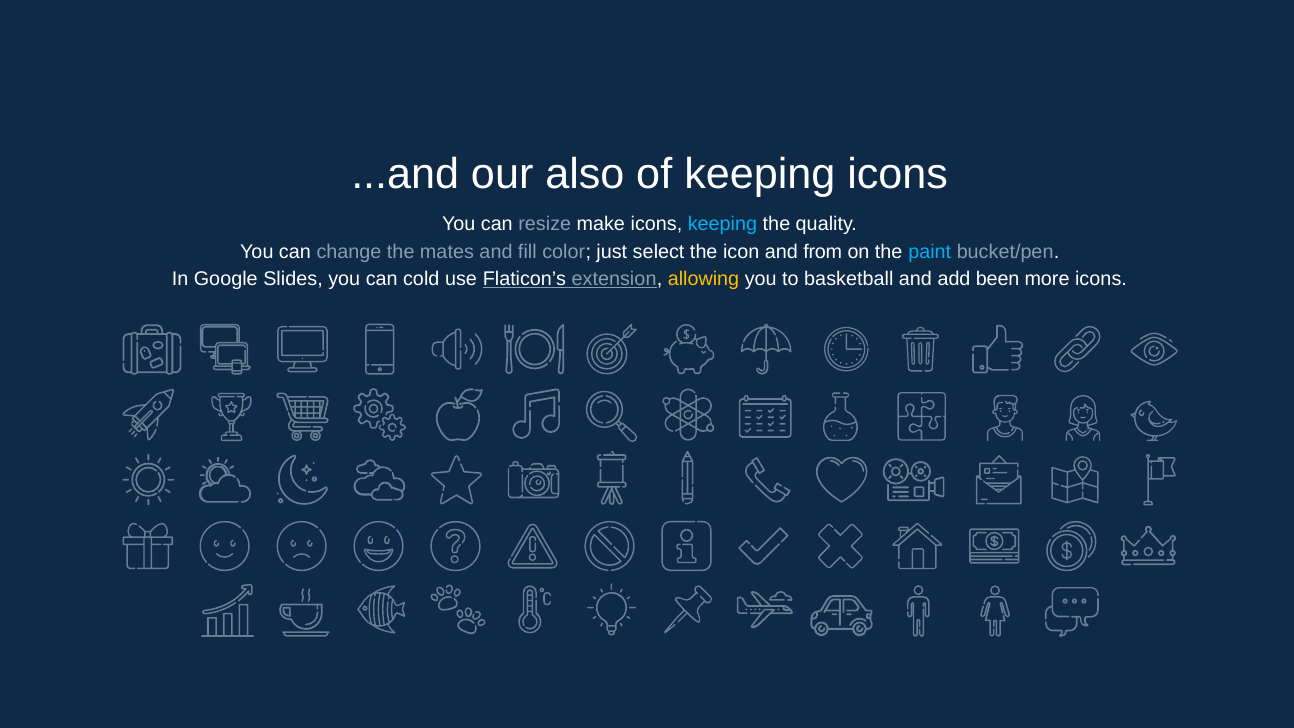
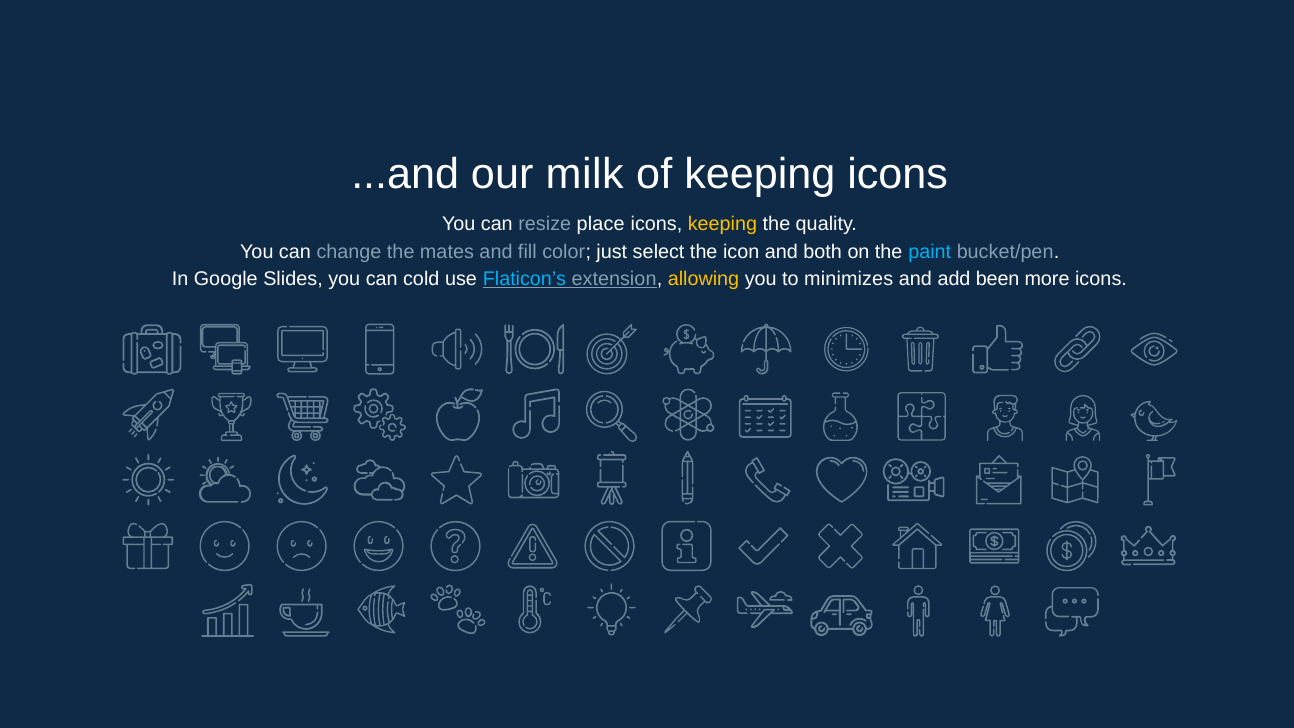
also: also -> milk (585, 174)
make: make -> place (601, 224)
keeping colour: light blue -> yellow (722, 224)
from: from -> both (823, 251)
Flaticon’s colour: white -> light blue (525, 279)
basketball: basketball -> minimizes (849, 279)
